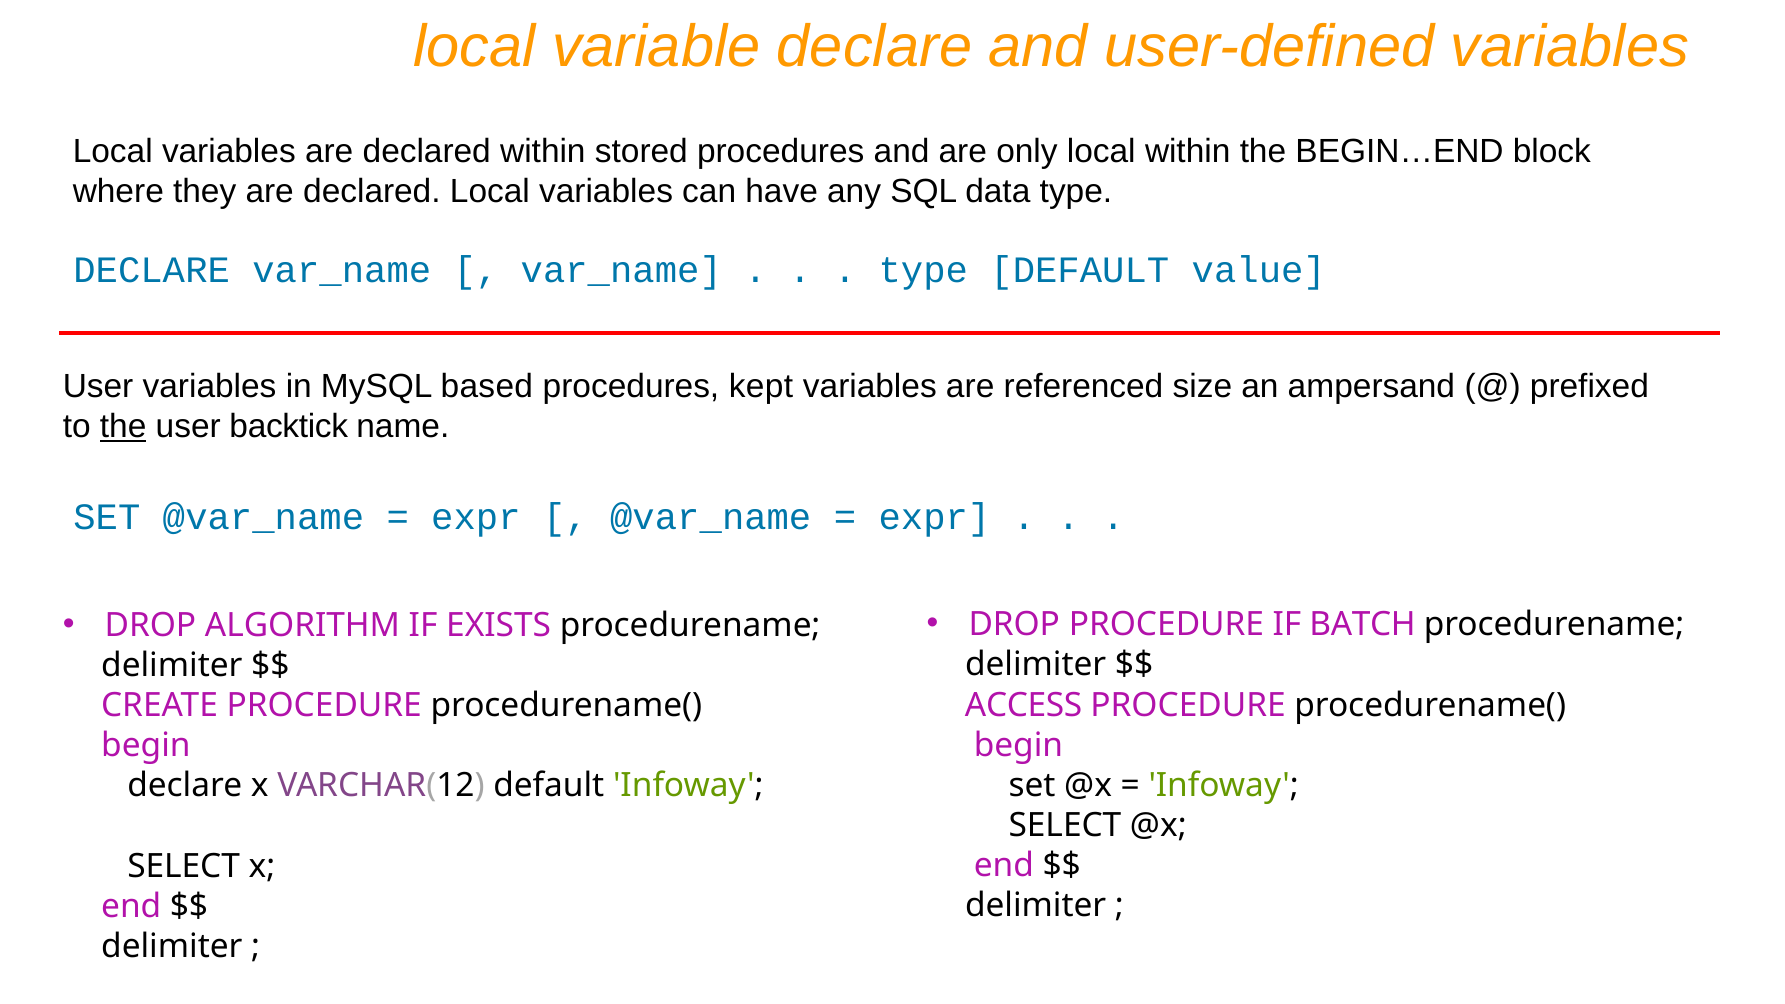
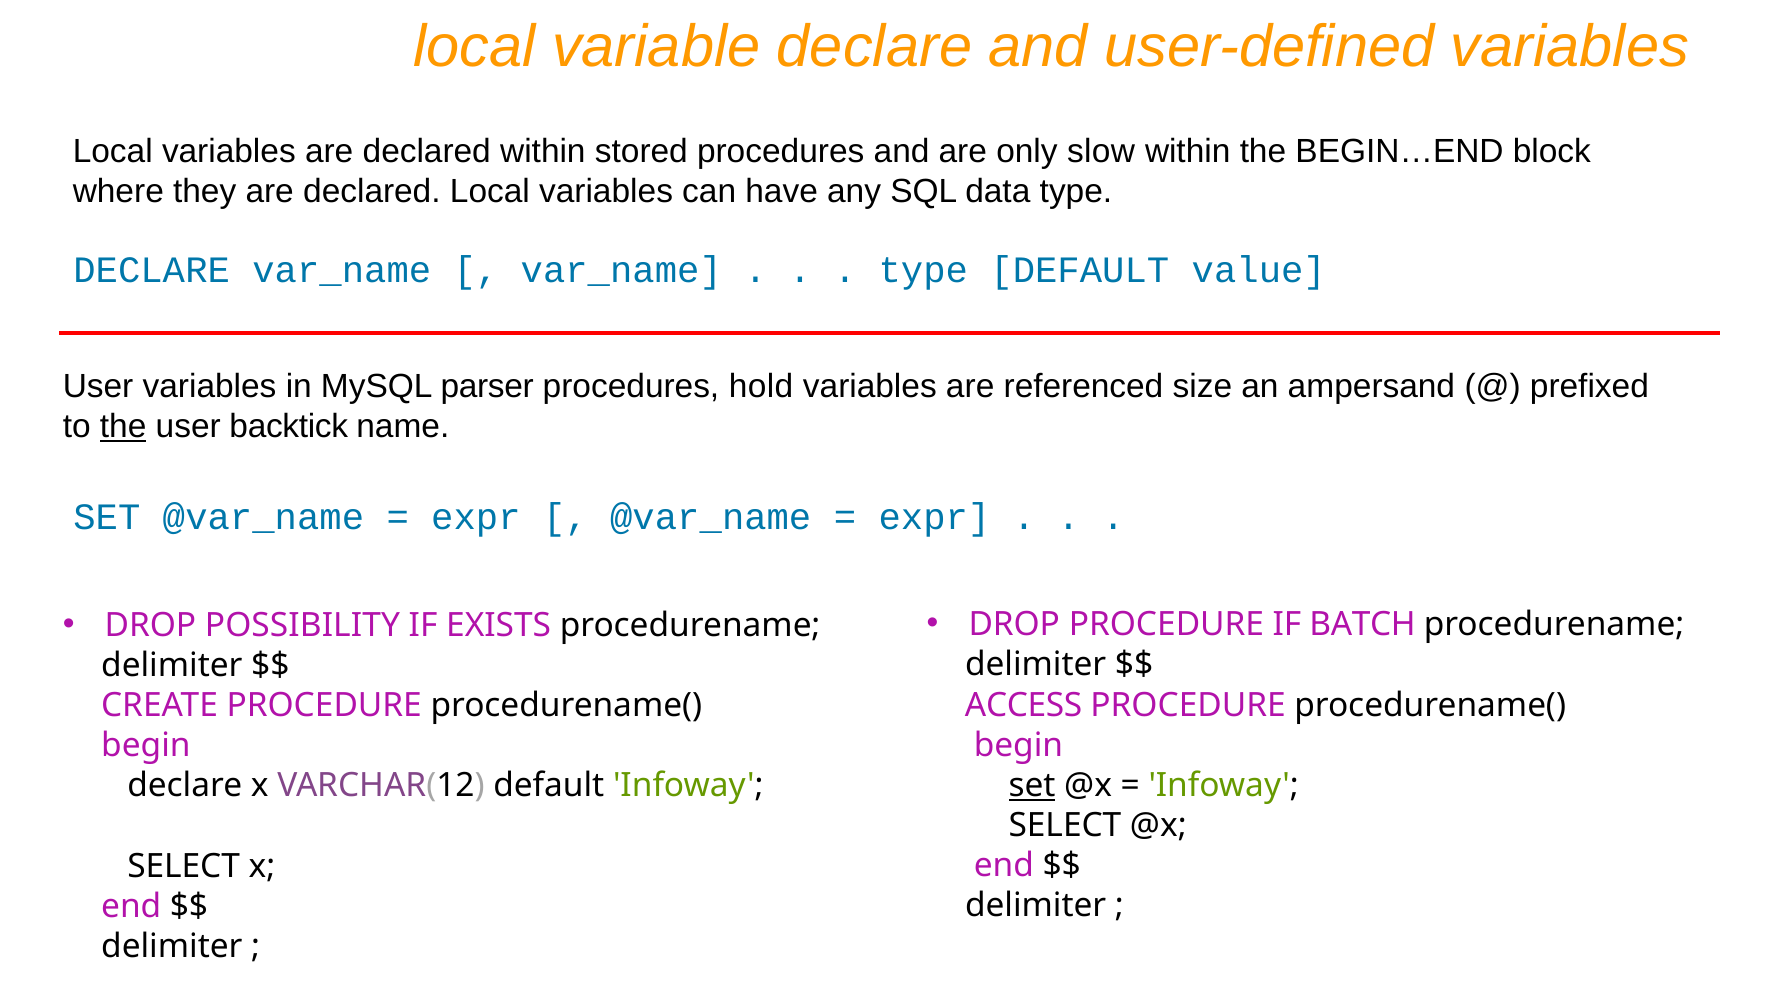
only local: local -> slow (1101, 152)
based: based -> parser (487, 386)
kept: kept -> hold (761, 386)
ALGORITHM: ALGORITHM -> POSSIBILITY (302, 625)
set underline: none -> present (1032, 785)
